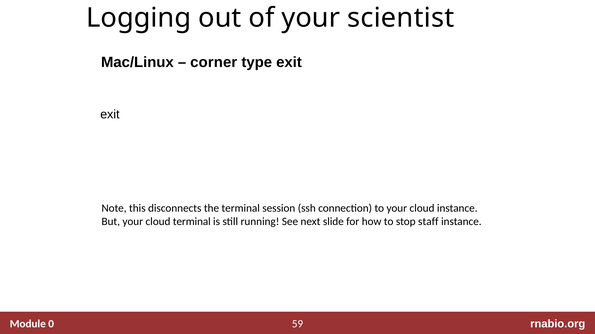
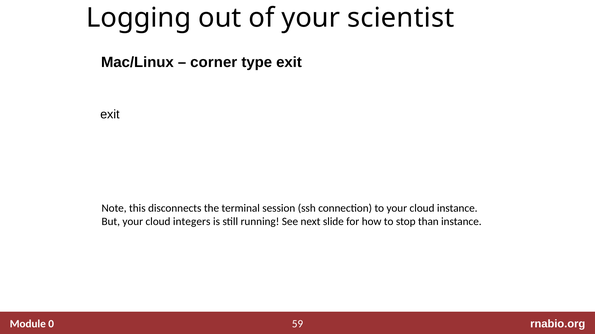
cloud terminal: terminal -> integers (192, 222)
staff: staff -> than (428, 222)
